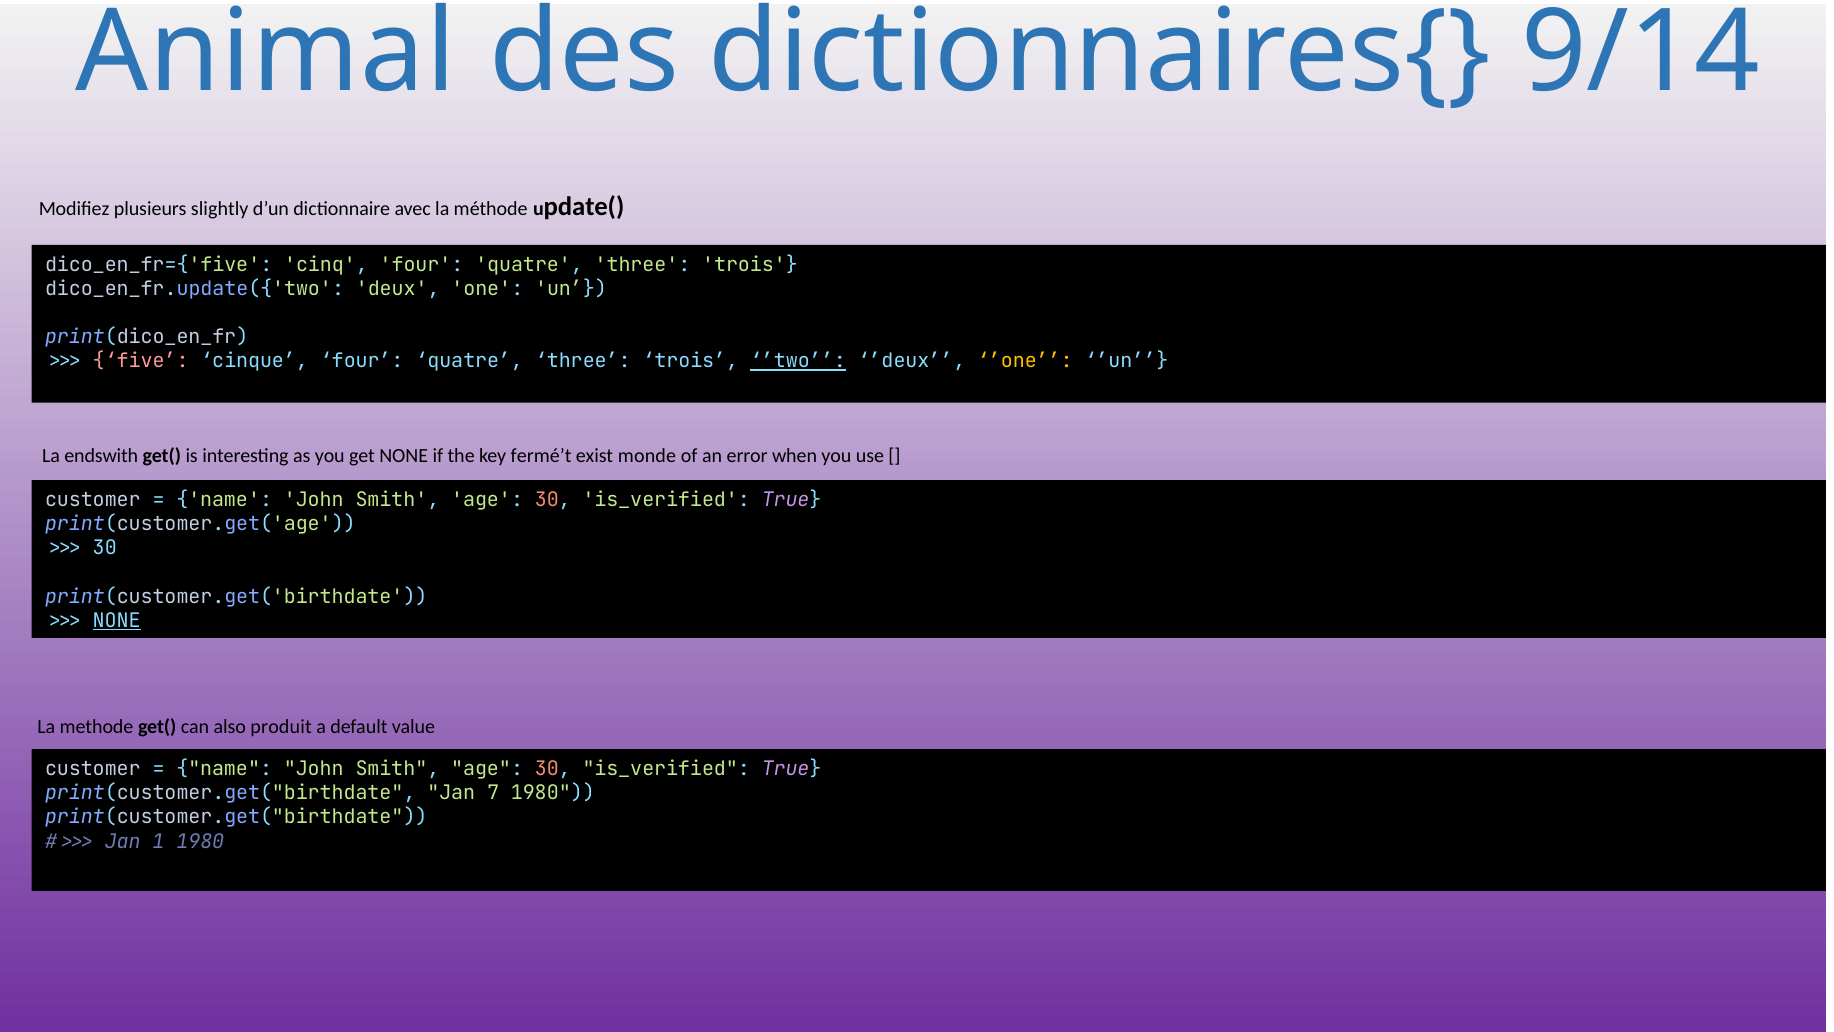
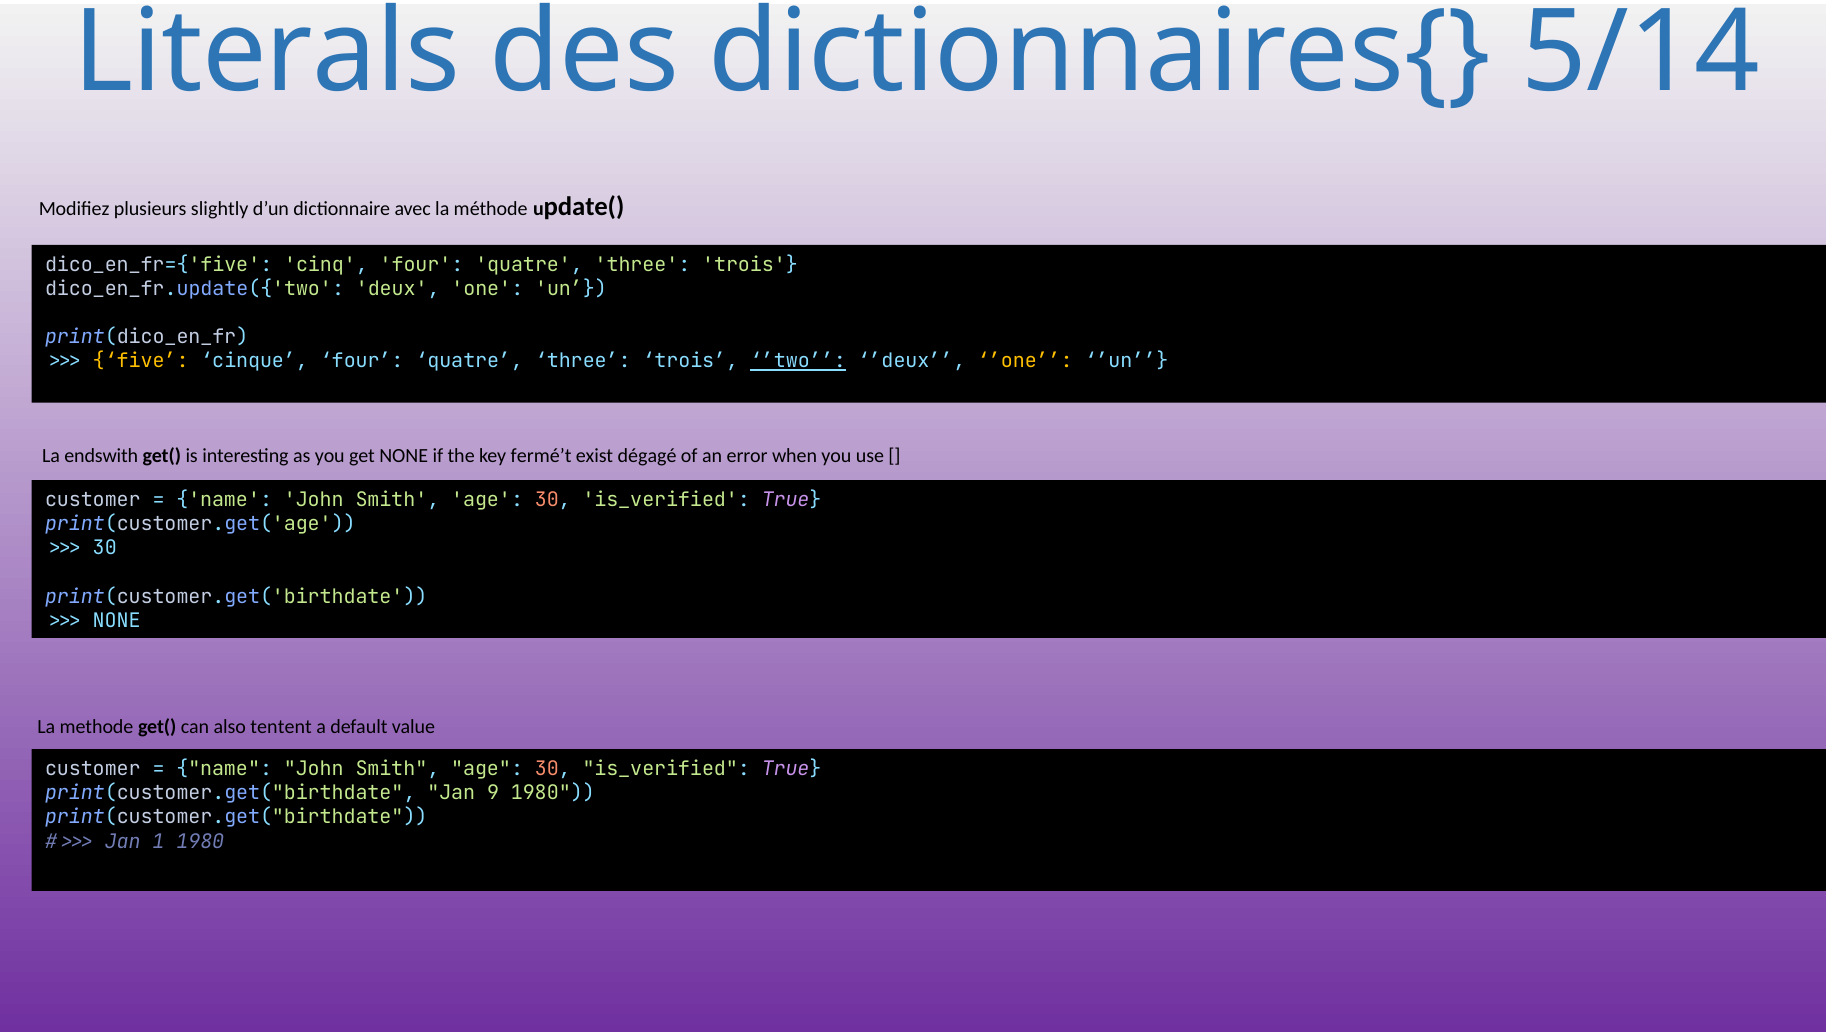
Animal: Animal -> Literals (267, 53)
9/14: 9/14 -> 5/14 (1641, 53)
five colour: pink -> yellow (141, 361)
monde: monde -> dégagé (647, 456)
NONE underline: present -> none (117, 620)
produit: produit -> tentent (281, 727)
7: 7 -> 9 (493, 793)
